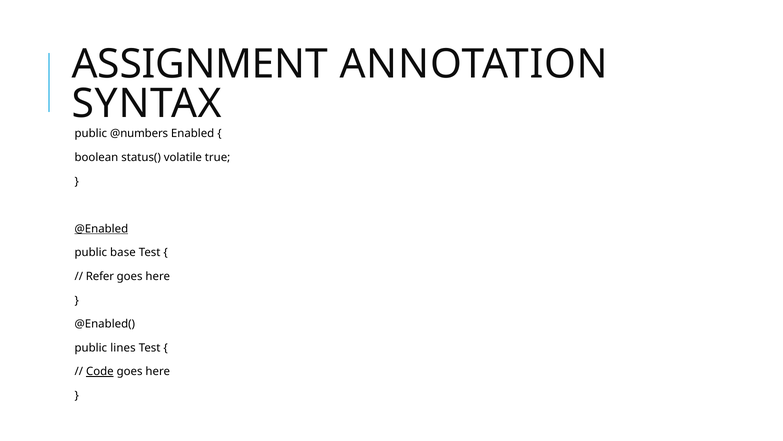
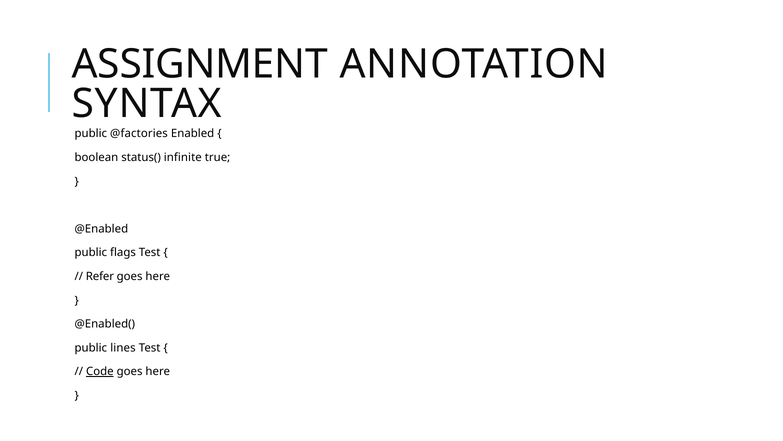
@numbers: @numbers -> @factories (139, 133)
volatile: volatile -> infinite (183, 157)
@Enabled underline: present -> none (101, 229)
base: base -> flags (123, 252)
